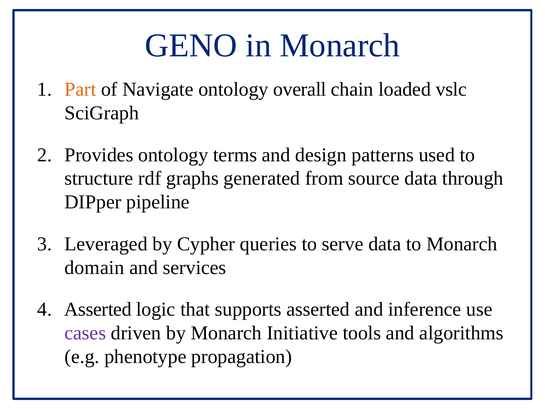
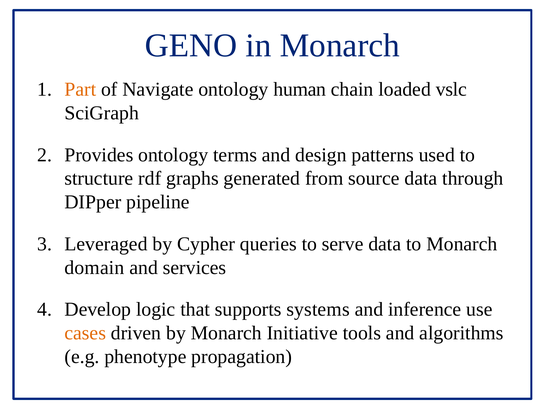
overall: overall -> human (300, 89)
Asserted: Asserted -> Develop (98, 309)
supports asserted: asserted -> systems (318, 309)
cases colour: purple -> orange (85, 333)
